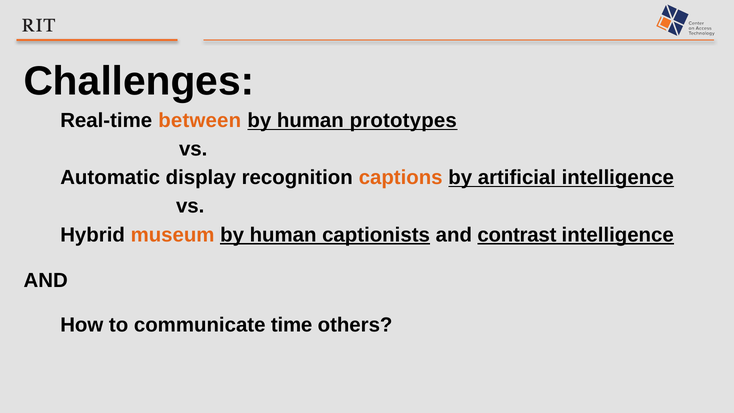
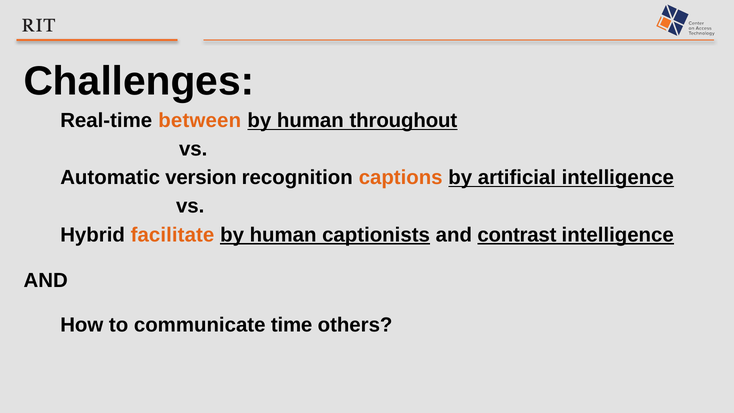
prototypes: prototypes -> throughout (403, 121)
display: display -> version (201, 178)
museum: museum -> facilitate (172, 235)
